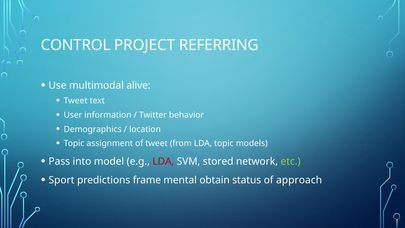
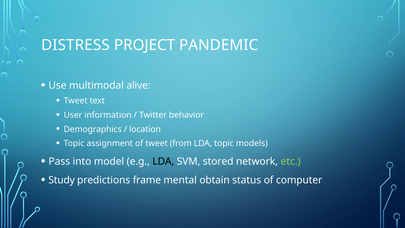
CONTROL: CONTROL -> DISTRESS (75, 45)
REFERRING: REFERRING -> PANDEMIC (219, 45)
LDA colour: red -> black (163, 161)
Sport: Sport -> Study (62, 180)
approach: approach -> computer (299, 180)
